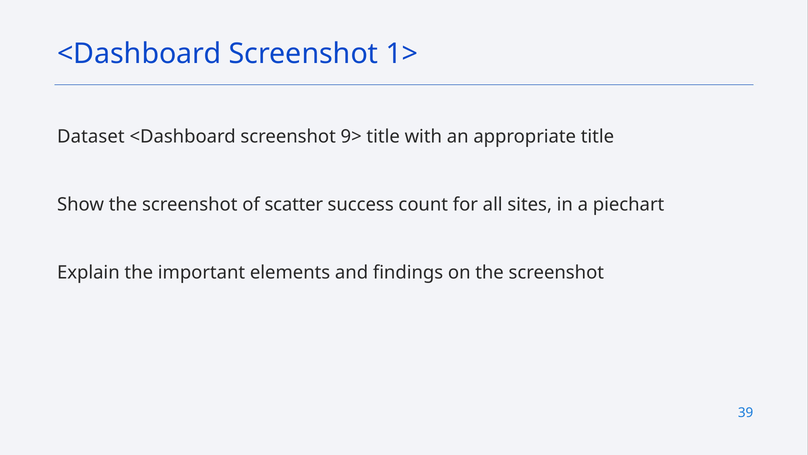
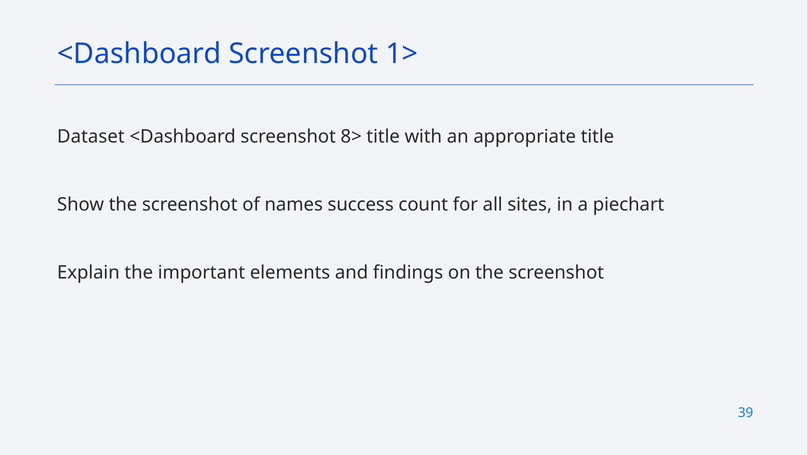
9>: 9> -> 8> (351, 136)
scatter: scatter -> names (294, 204)
